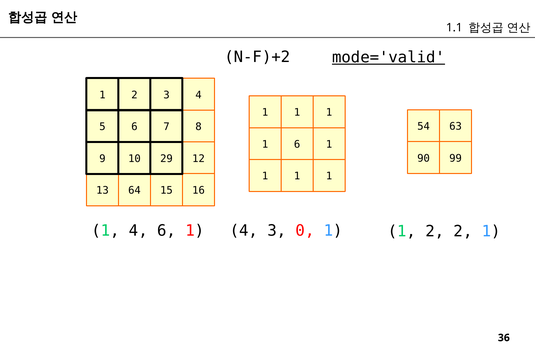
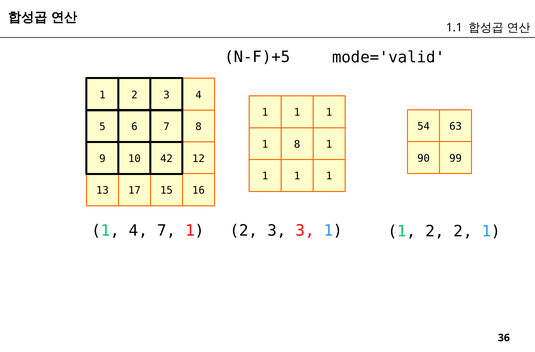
N-F)+2: N-F)+2 -> N-F)+5 (257, 57)
mode='valid underline: present -> none (389, 57)
1 6: 6 -> 8 (297, 144)
29: 29 -> 42 (166, 158)
64: 64 -> 17 (134, 190)
4 6: 6 -> 7 (167, 230)
4: 4 -> 2 (244, 230)
3 0: 0 -> 3 (305, 230)
